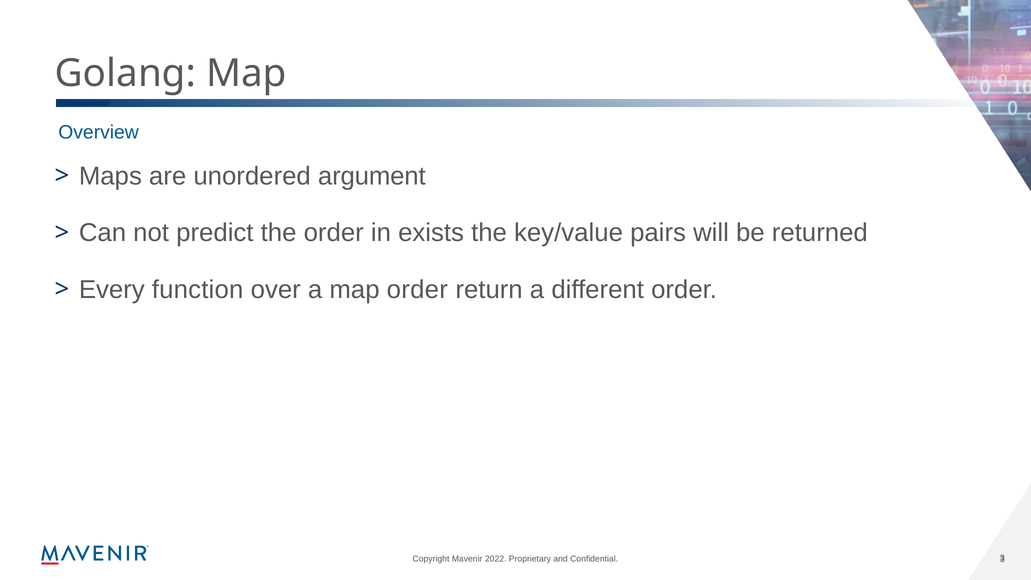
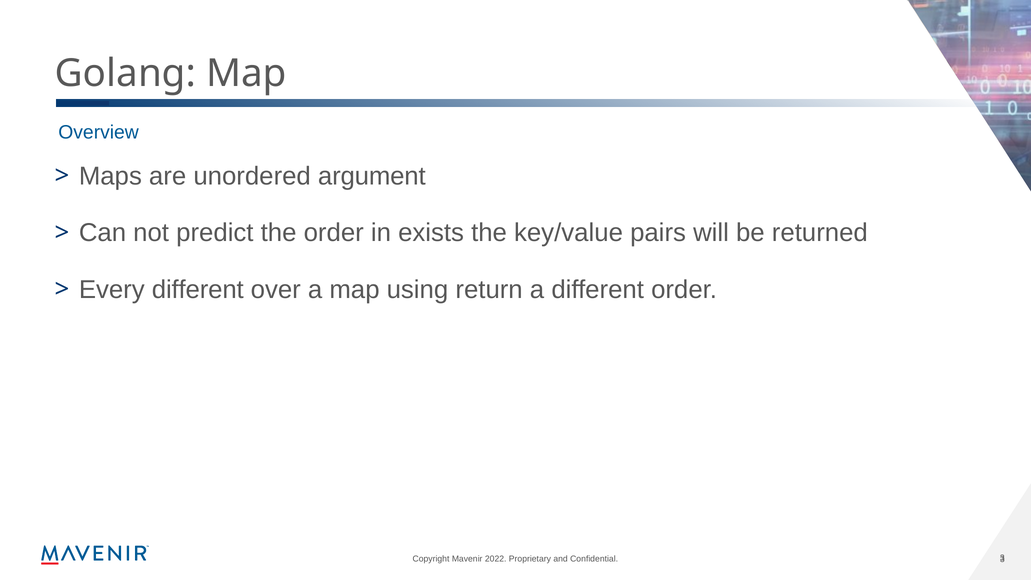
Every function: function -> different (198, 290)
map order: order -> using (417, 290)
